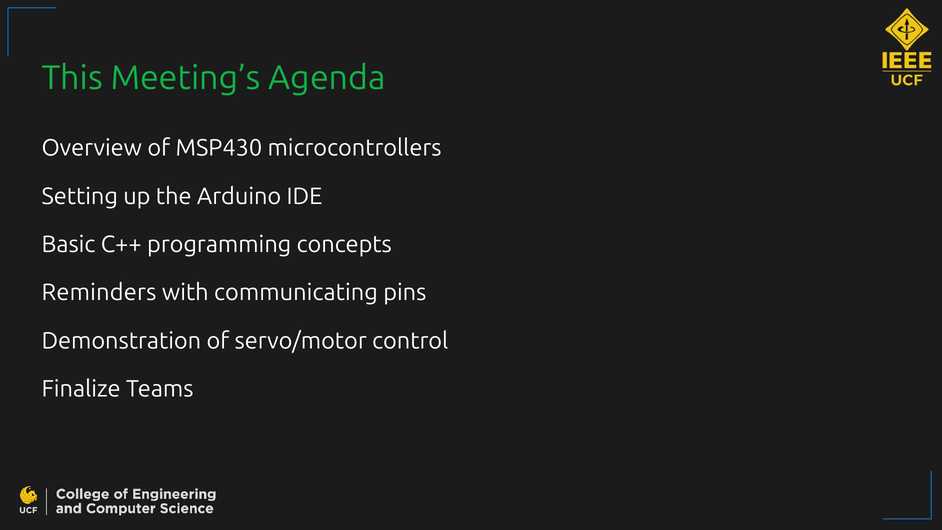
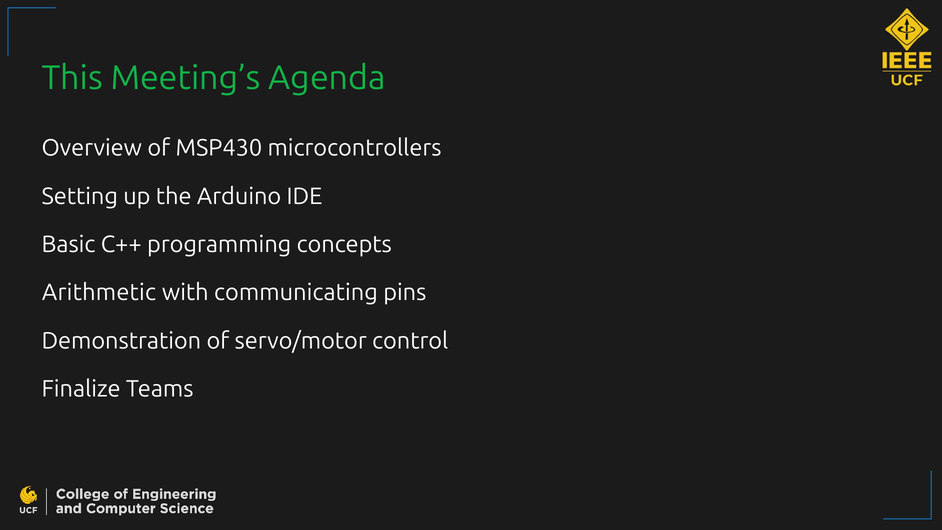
Reminders: Reminders -> Arithmetic (99, 293)
